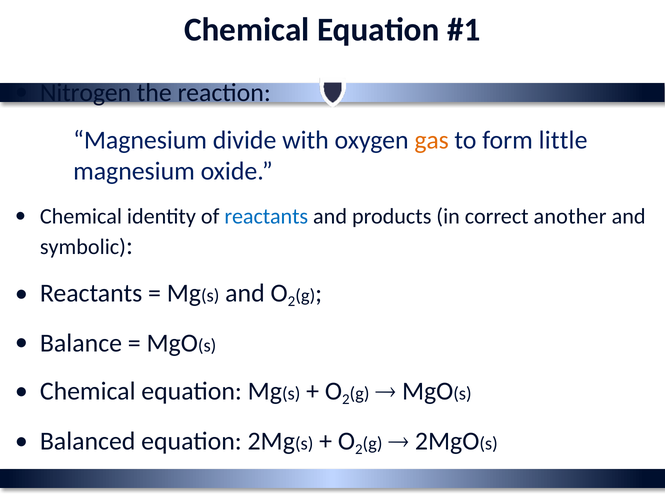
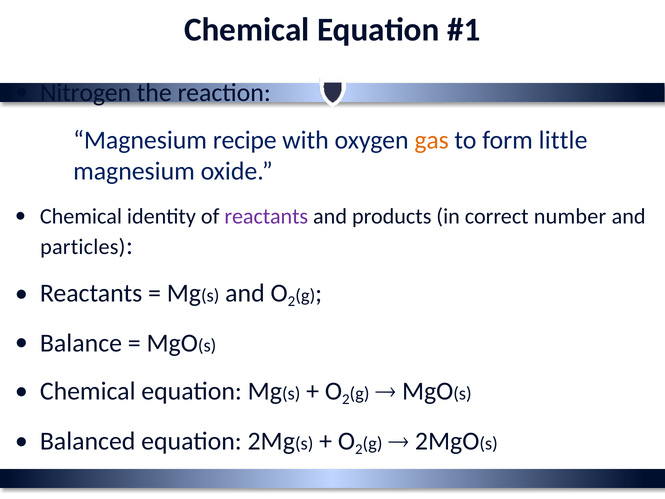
divide: divide -> recipe (245, 140)
reactants colour: blue -> purple (266, 216)
another: another -> number (570, 216)
symbolic: symbolic -> particles (83, 247)
